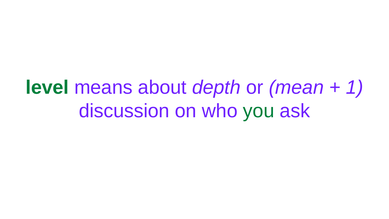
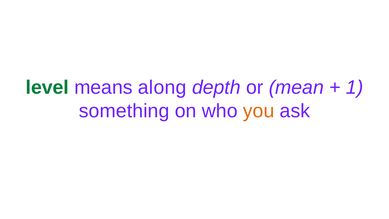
about: about -> along (162, 87)
discussion: discussion -> something (124, 111)
you colour: green -> orange (259, 111)
